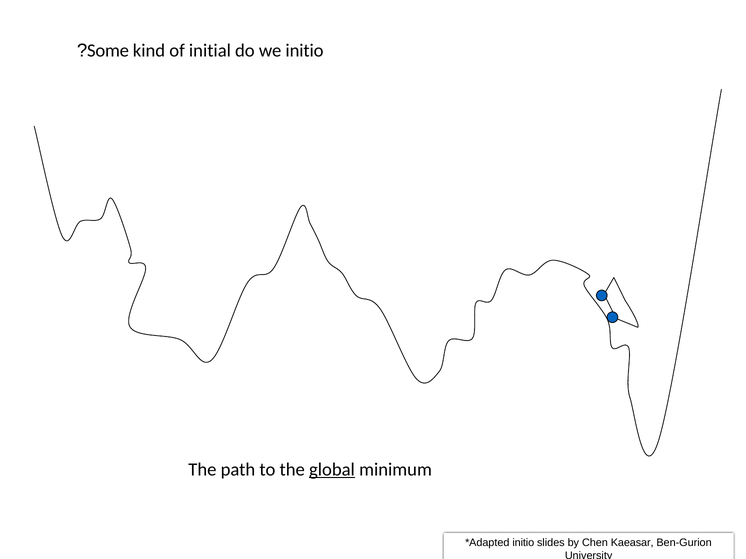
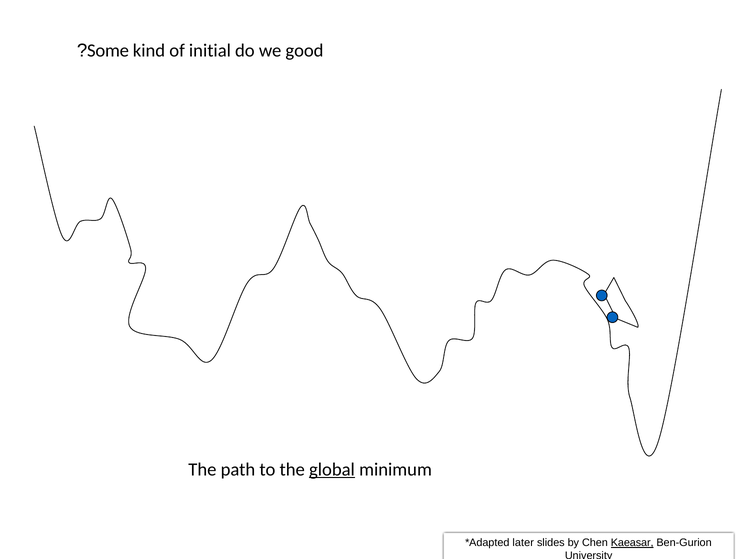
we initio: initio -> good (304, 51)
initio: initio -> later (523, 543)
Kaeasar underline: none -> present (632, 543)
